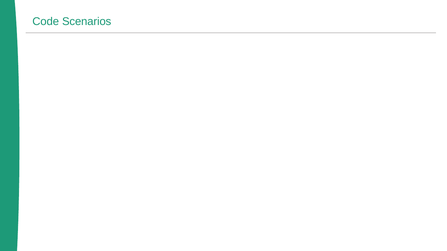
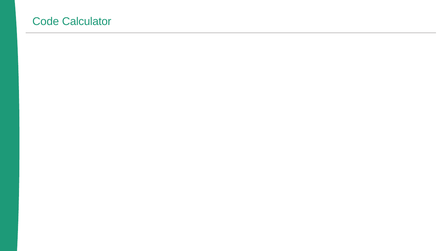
Scenarios: Scenarios -> Calculator (87, 22)
